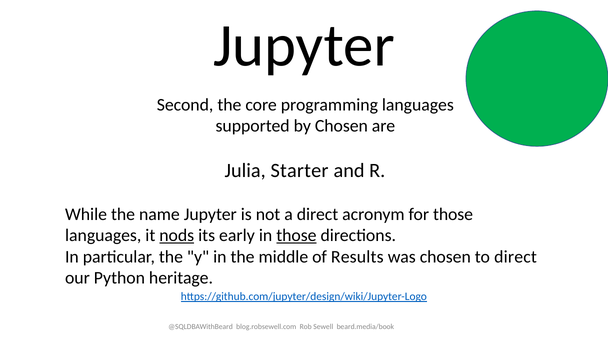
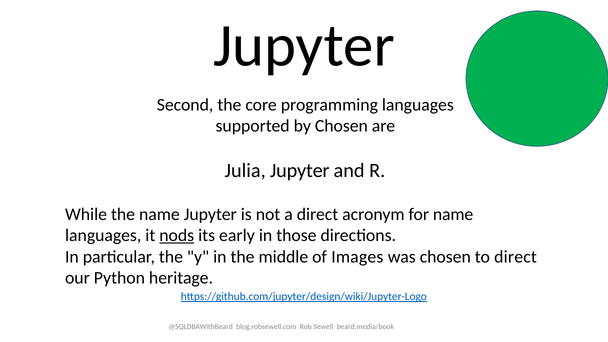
Julia Starter: Starter -> Jupyter (300, 170)
for those: those -> name (453, 214)
those underline: present -> none (296, 236)
Results: Results -> Images (357, 257)
